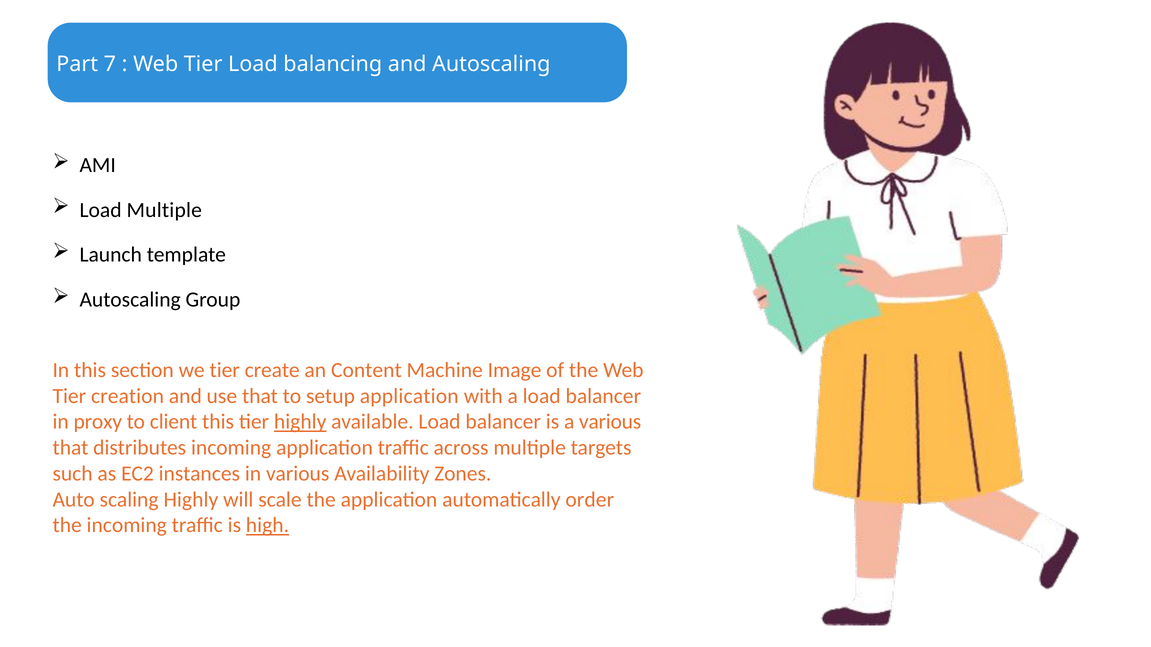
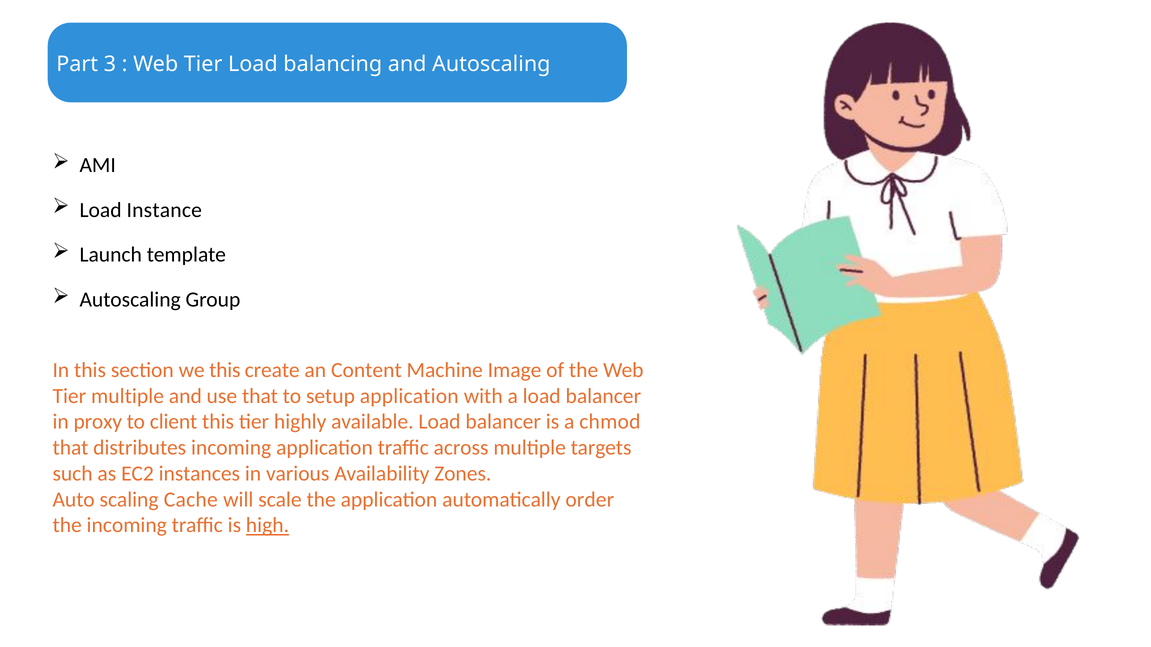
7: 7 -> 3 (110, 64)
Load Multiple: Multiple -> Instance (164, 210)
we tier: tier -> this (225, 370)
Tier creation: creation -> multiple (128, 396)
highly underline: present -> none (300, 422)
a various: various -> chmod (610, 422)
scaling Highly: Highly -> Cache (191, 500)
